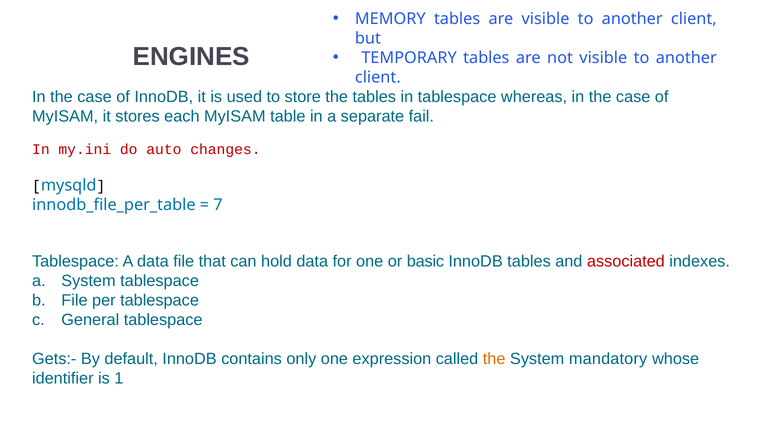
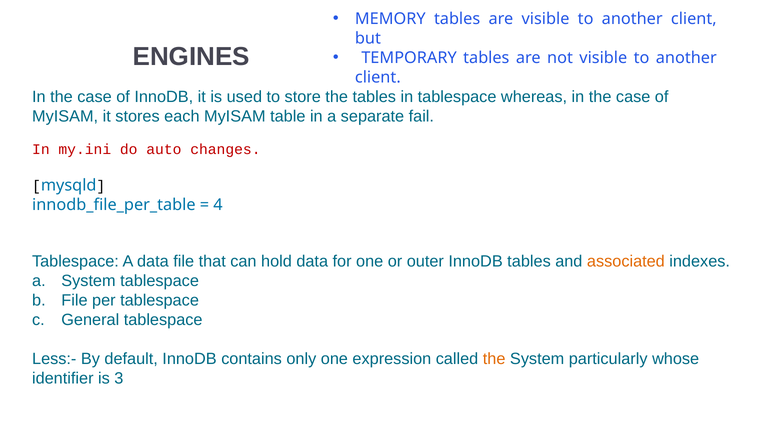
7: 7 -> 4 (218, 205)
basic: basic -> outer (425, 261)
associated colour: red -> orange (626, 261)
Gets:-: Gets:- -> Less:- (54, 359)
mandatory: mandatory -> particularly (608, 359)
1: 1 -> 3 (119, 379)
